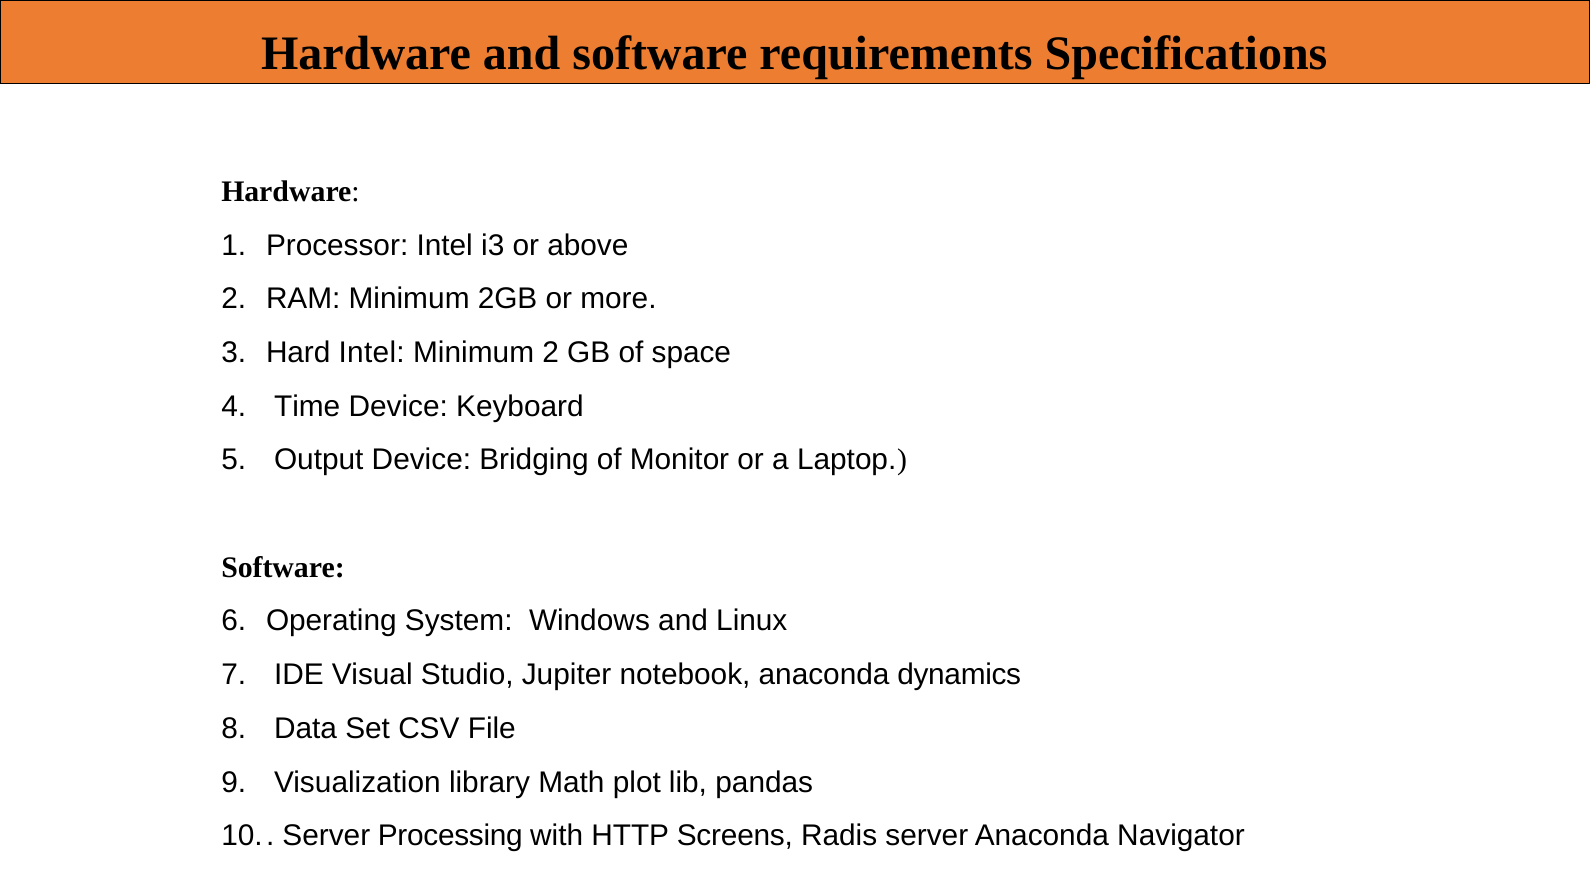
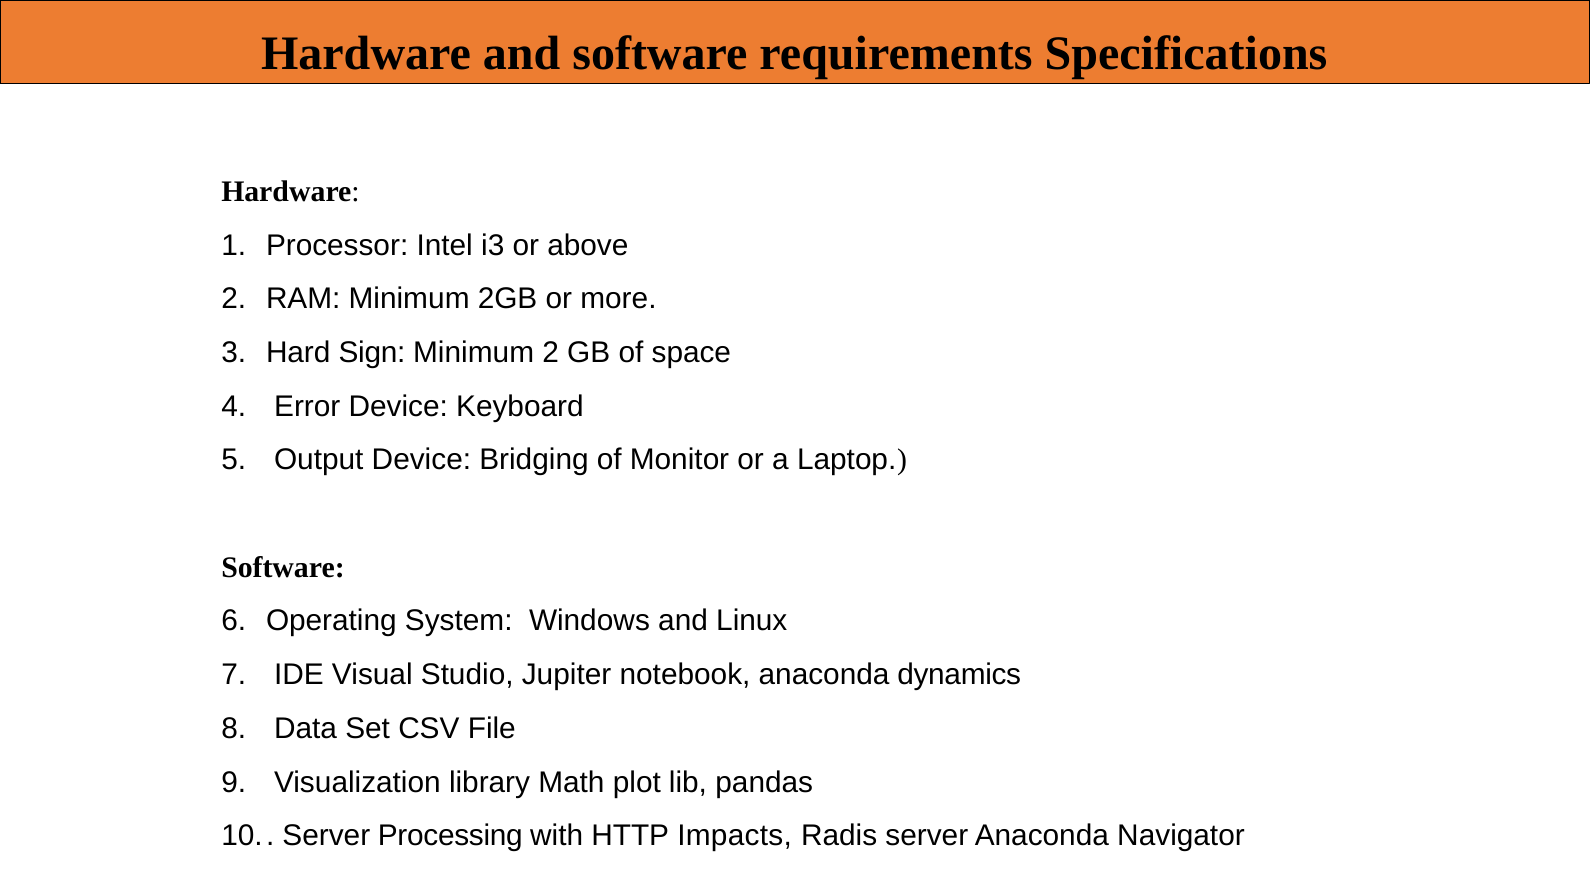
Hard Intel: Intel -> Sign (372, 352)
Time: Time -> Error (307, 406)
Screens: Screens -> Impacts (735, 835)
